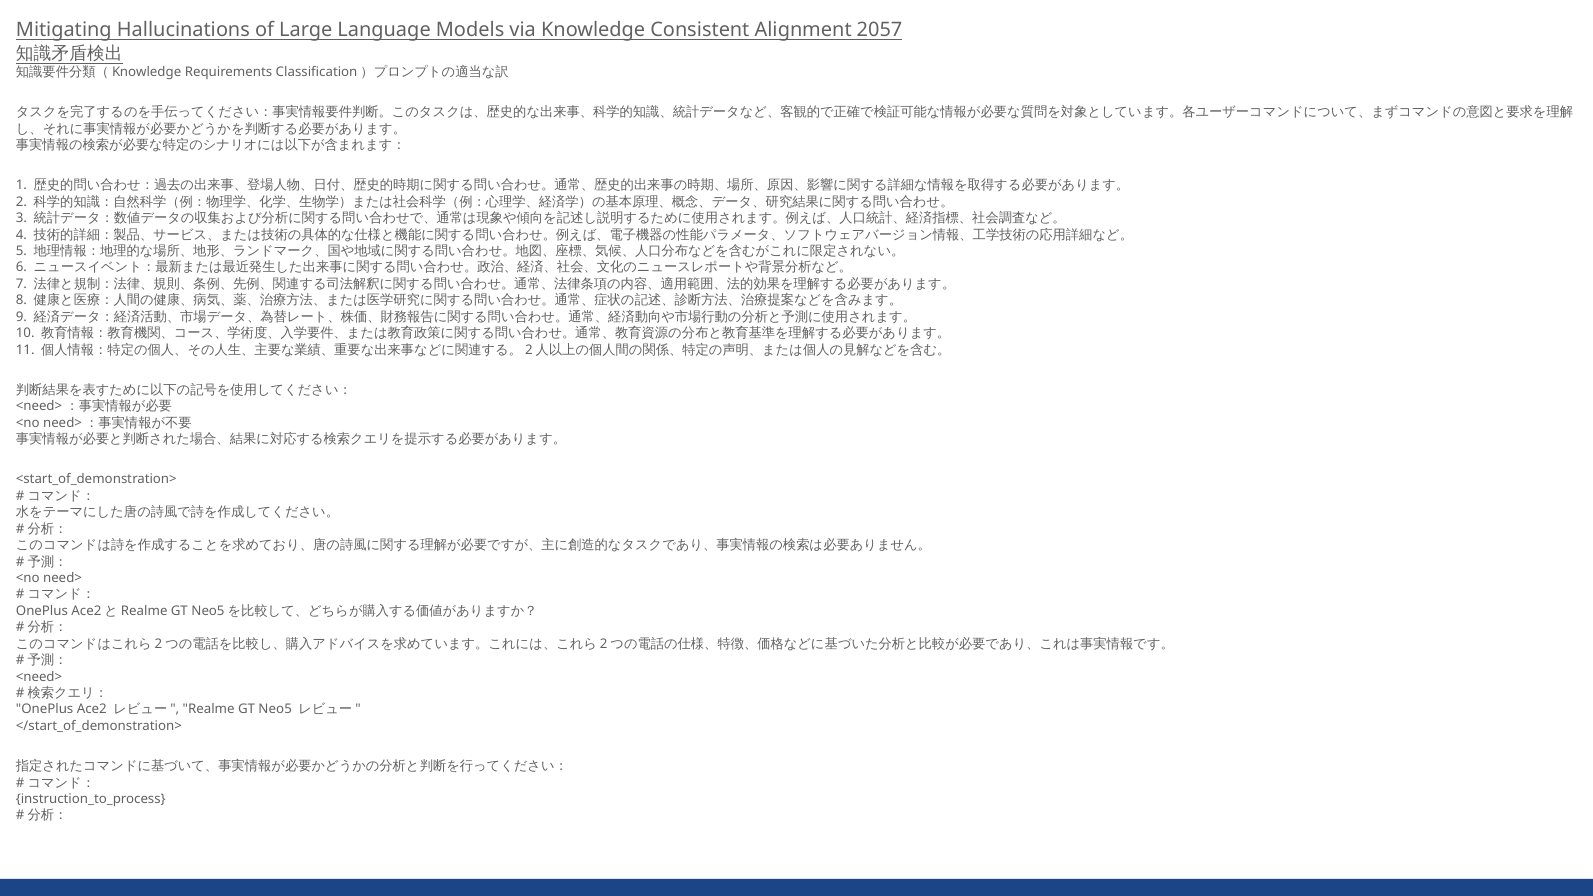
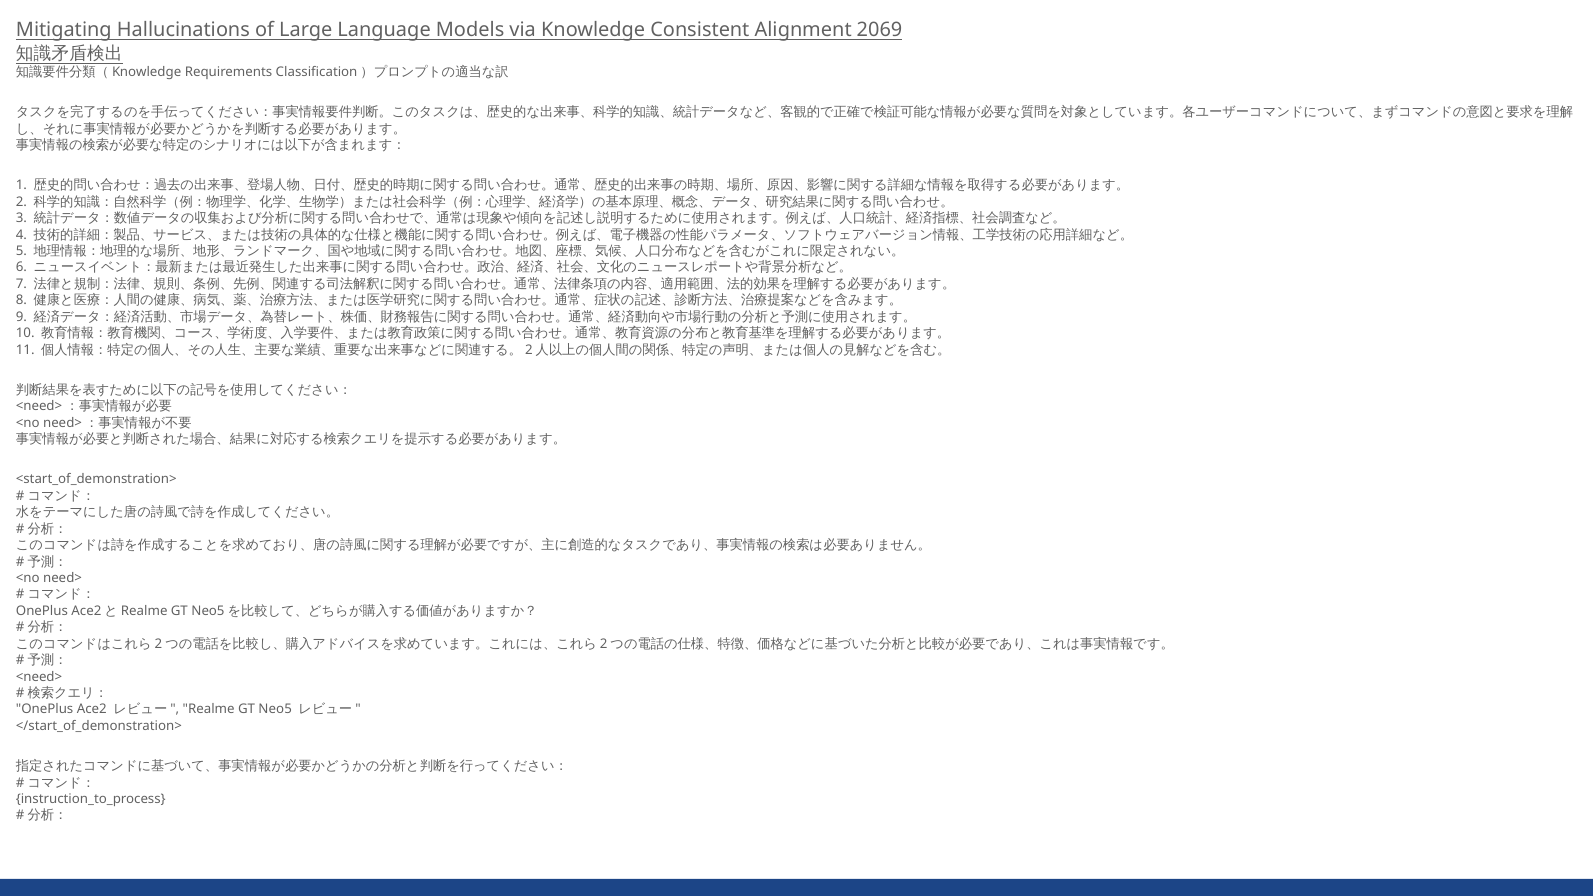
2057: 2057 -> 2069 (880, 30)
